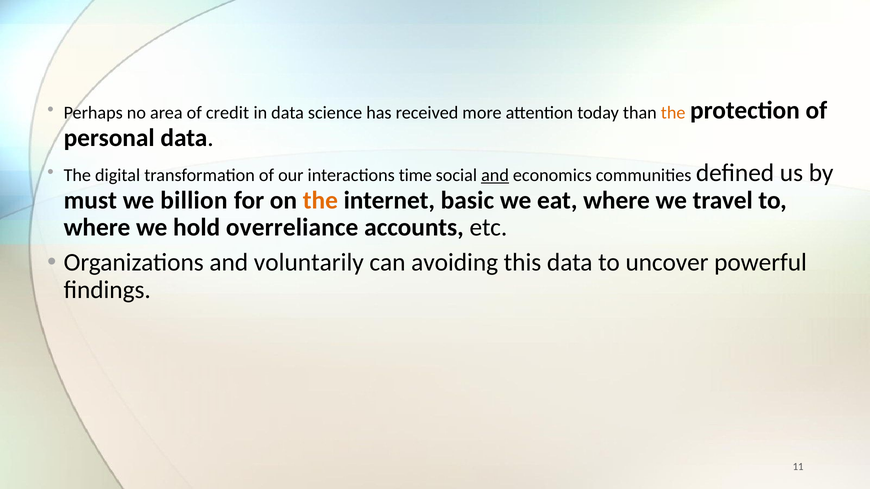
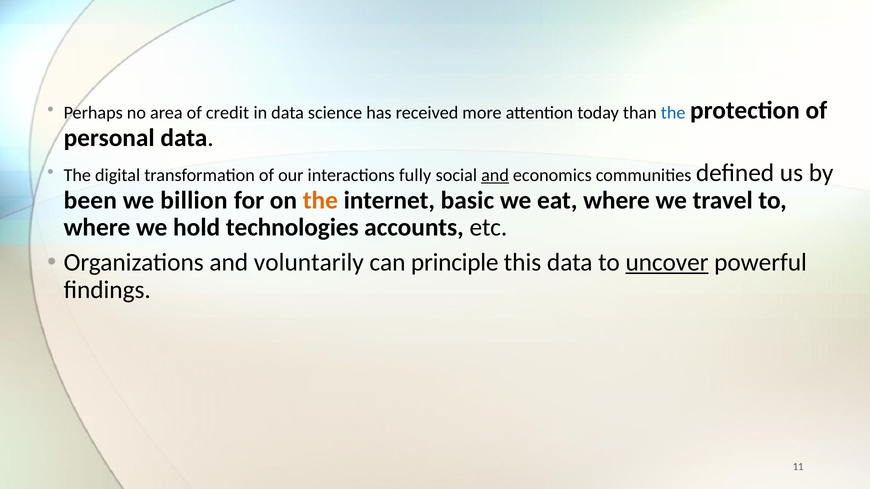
the colour: orange -> blue (673, 113)
time: time -> fully (415, 175)
must: must -> been (90, 200)
overreliance: overreliance -> technologies (292, 228)
avoiding: avoiding -> principle (455, 263)
uncover underline: none -> present (667, 263)
